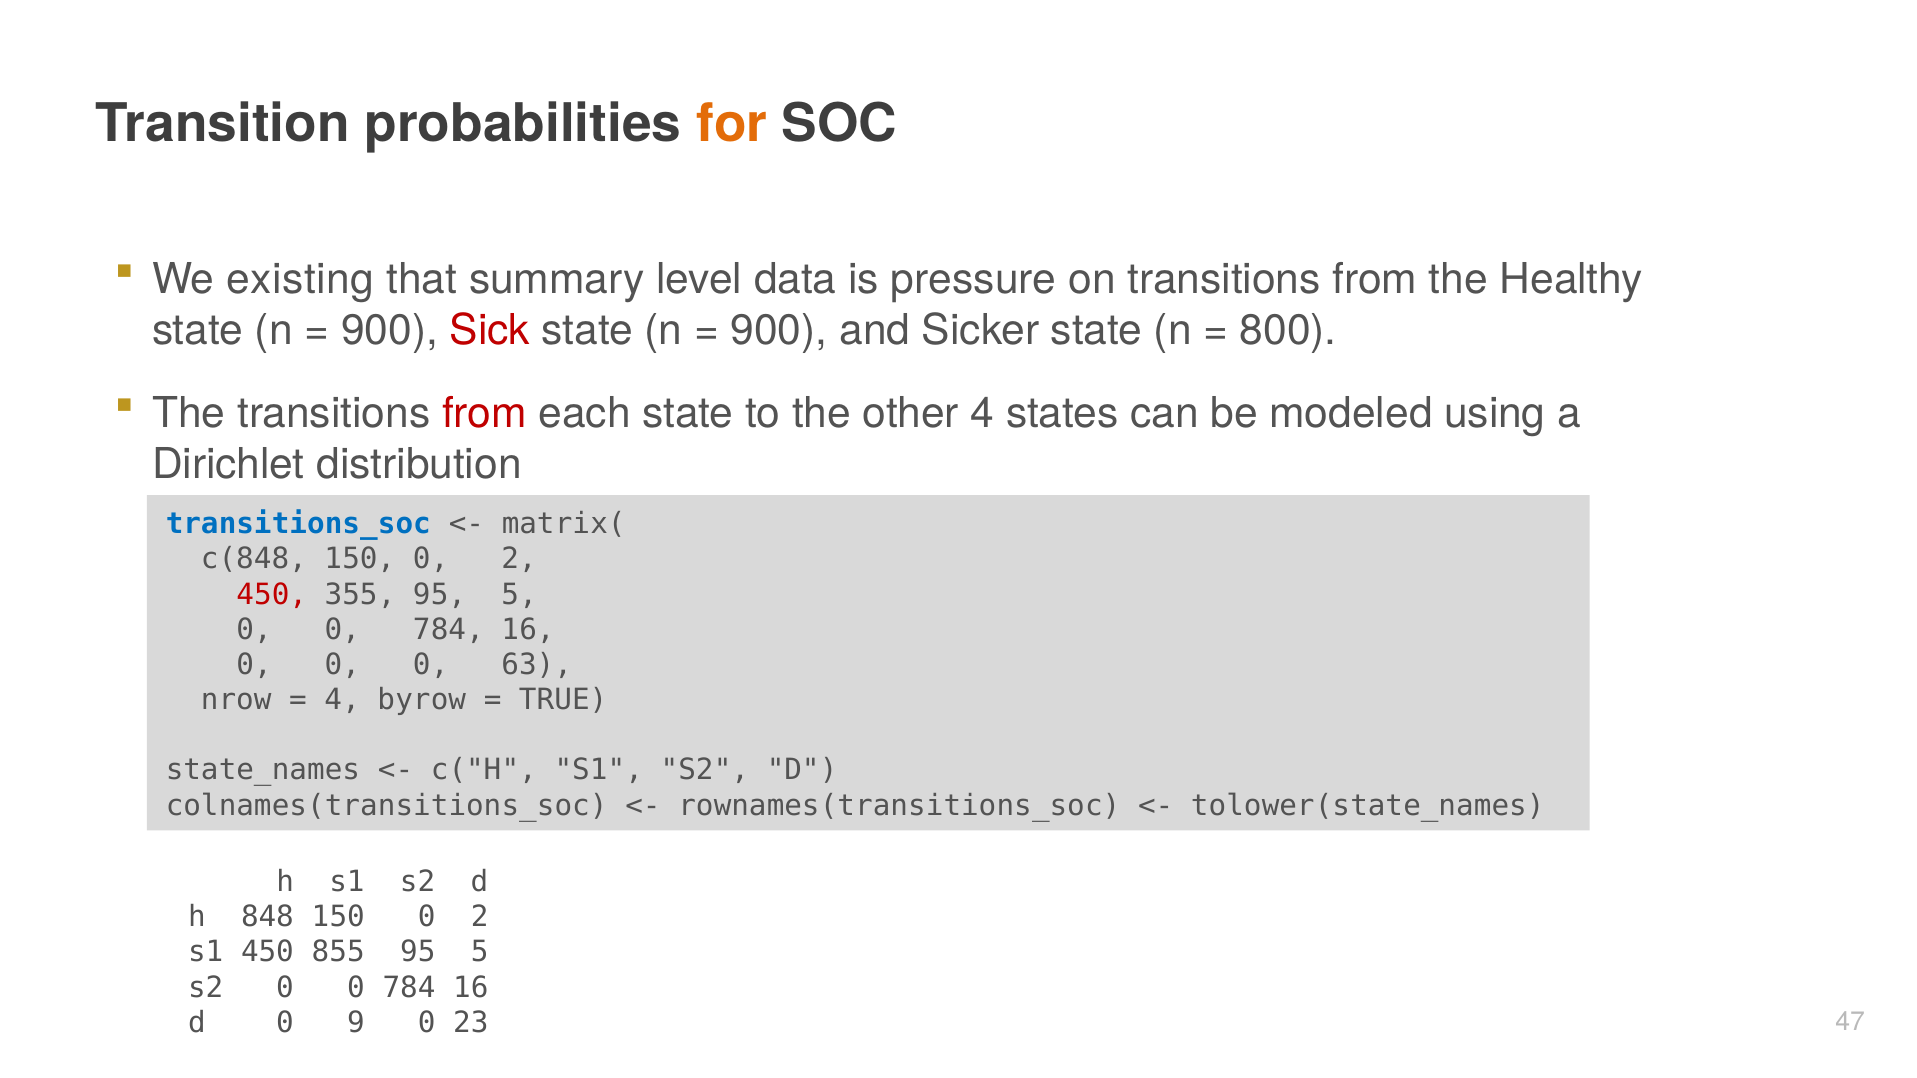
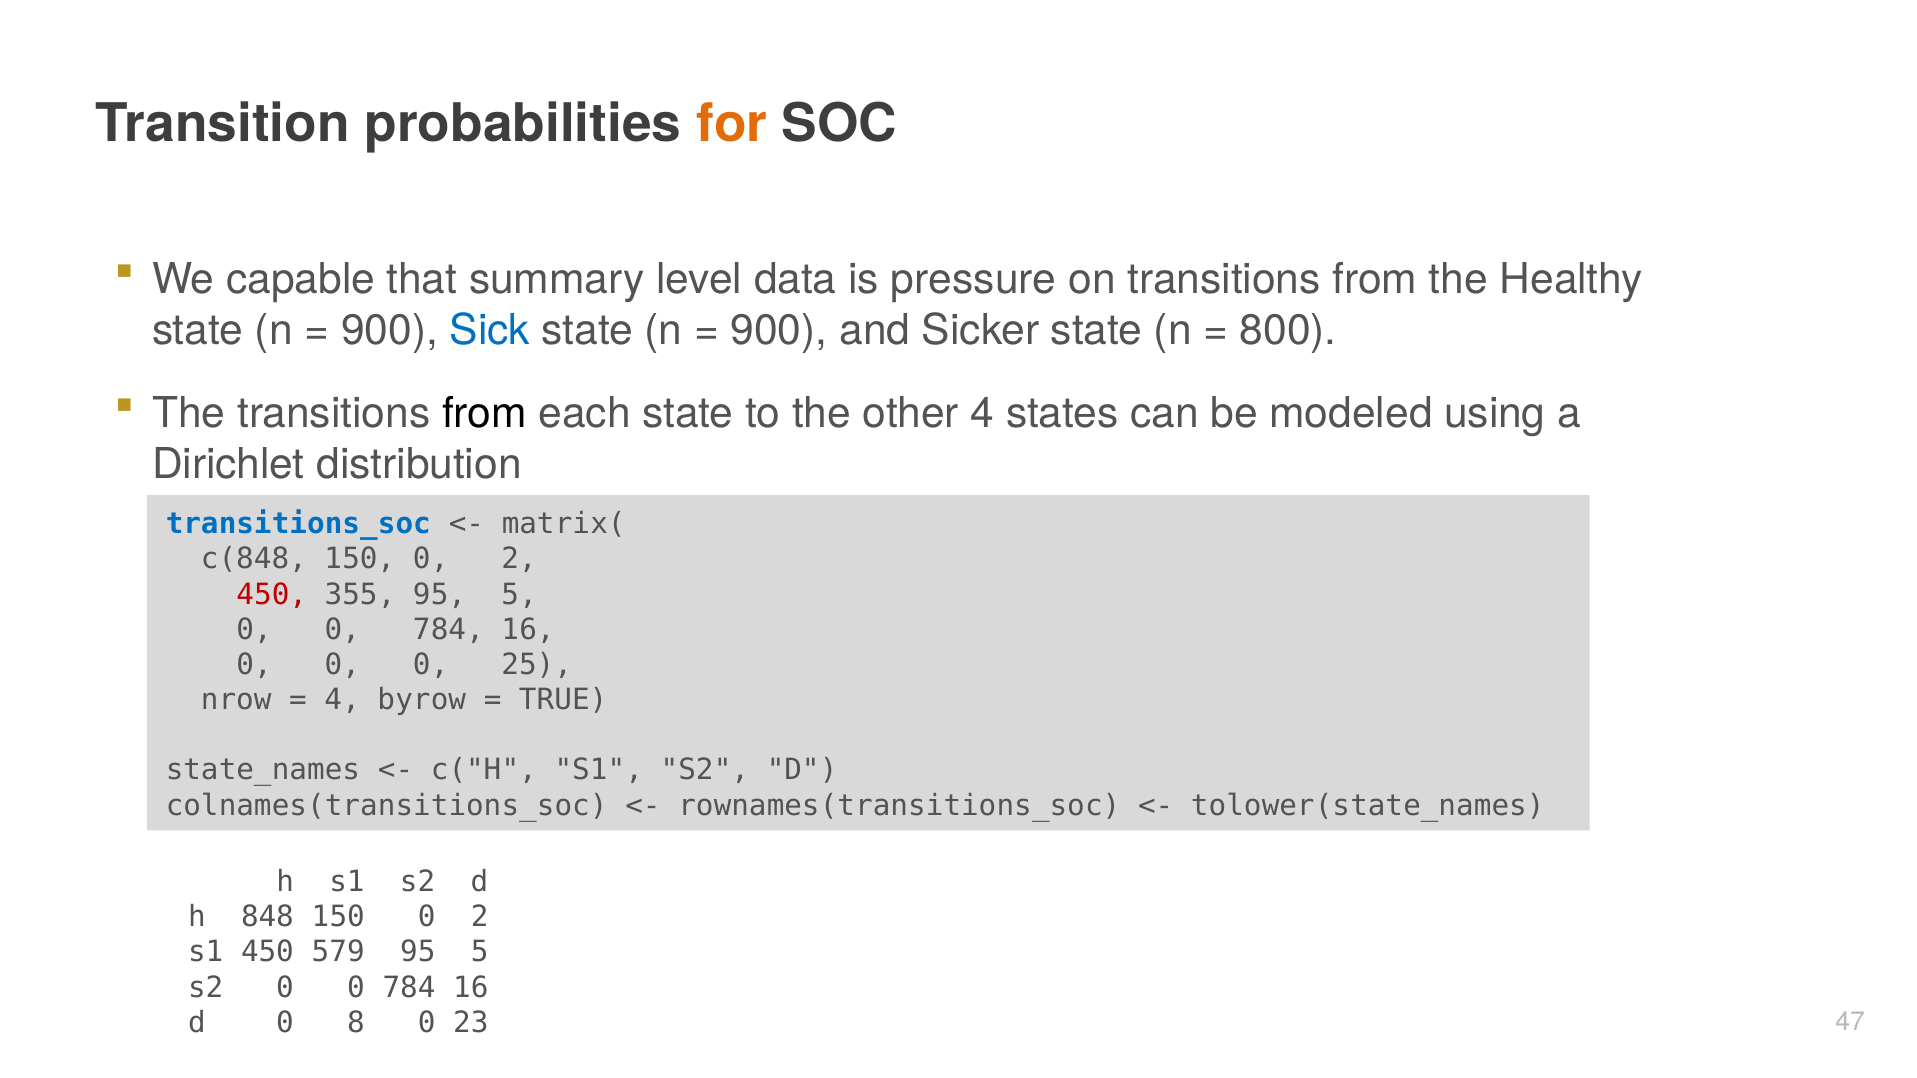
existing: existing -> capable (301, 279)
Sick colour: red -> blue (490, 330)
from colour: red -> black (485, 413)
63: 63 -> 25 (537, 665)
855: 855 -> 579 (338, 953)
9: 9 -> 8 (356, 1023)
